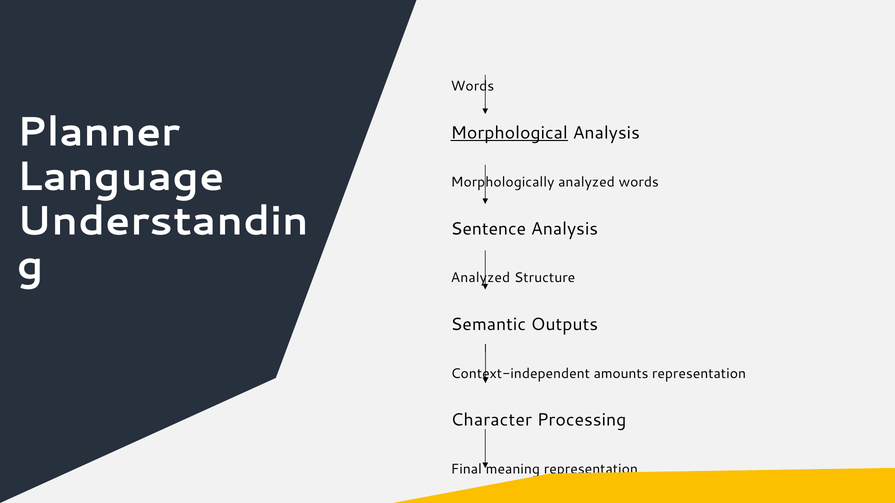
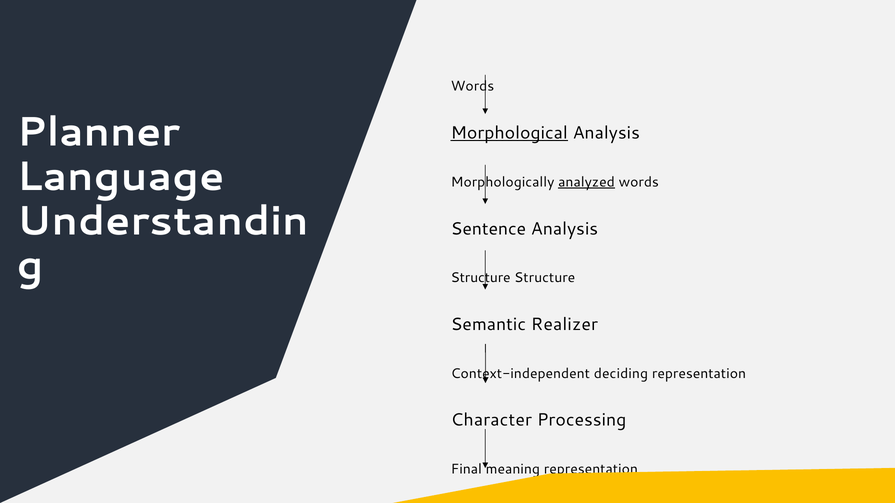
analyzed underline: none -> present (587, 182)
Analyzed: Analyzed -> Structure (481, 278)
Outputs: Outputs -> Realizer (564, 325)
amounts: amounts -> deciding (621, 374)
